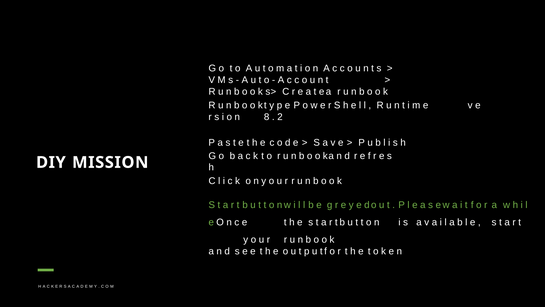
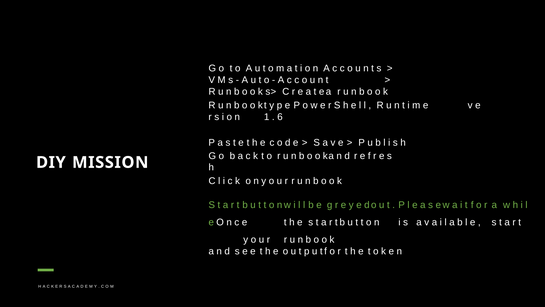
8: 8 -> 1 (267, 117)
2: 2 -> 6 (280, 117)
